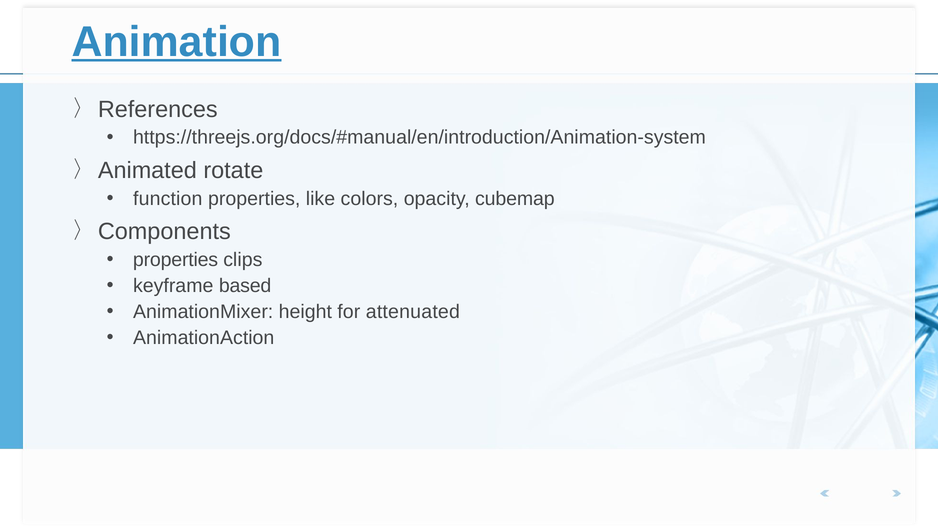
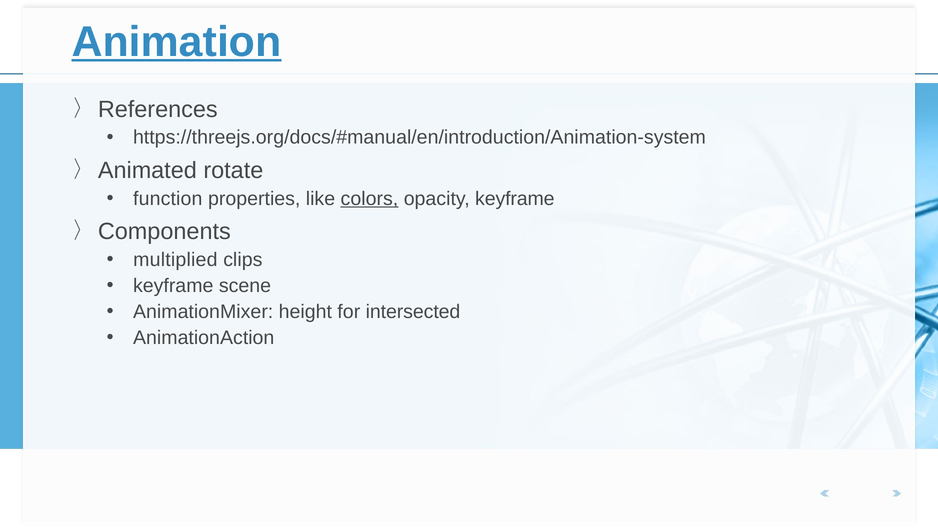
colors underline: none -> present (369, 198)
opacity cubemap: cubemap -> keyframe (515, 198)
properties: properties -> multiplied (175, 260)
based: based -> scene (245, 285)
attenuated: attenuated -> intersected (413, 311)
